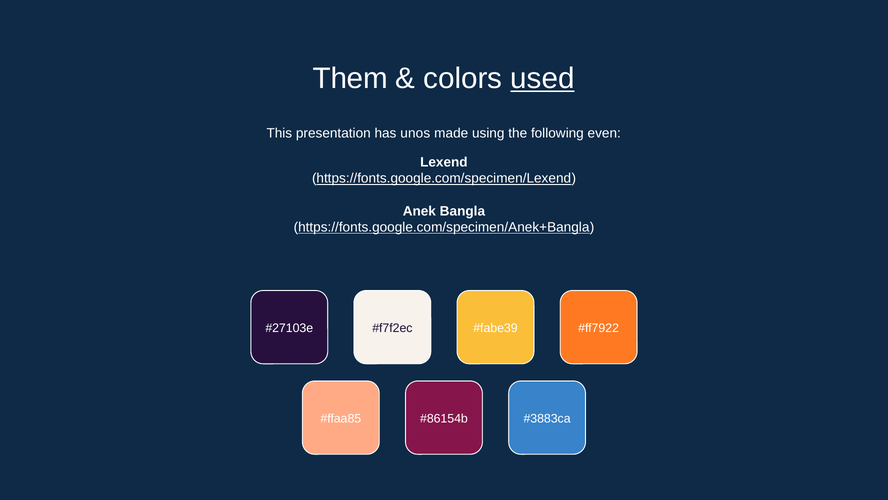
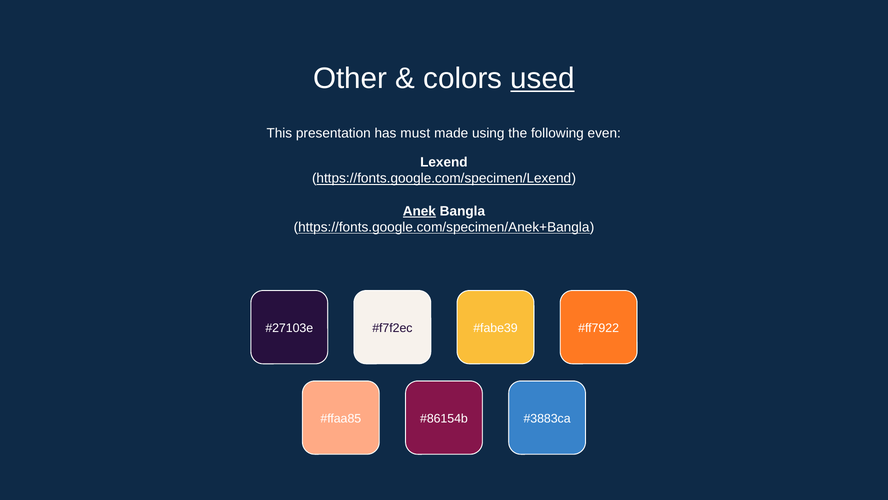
Them: Them -> Other (350, 78)
unos: unos -> must (415, 133)
Anek underline: none -> present (419, 211)
